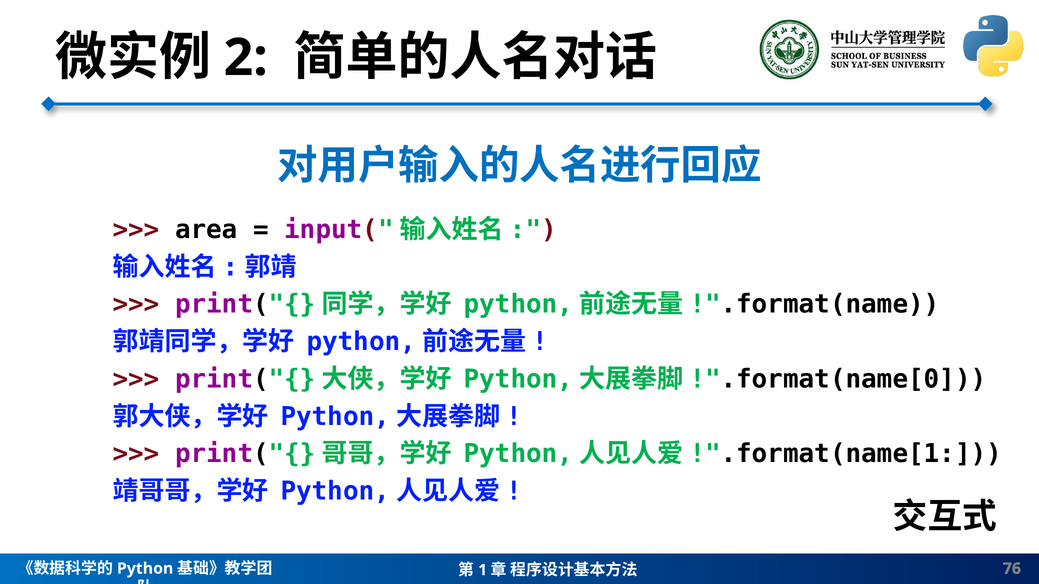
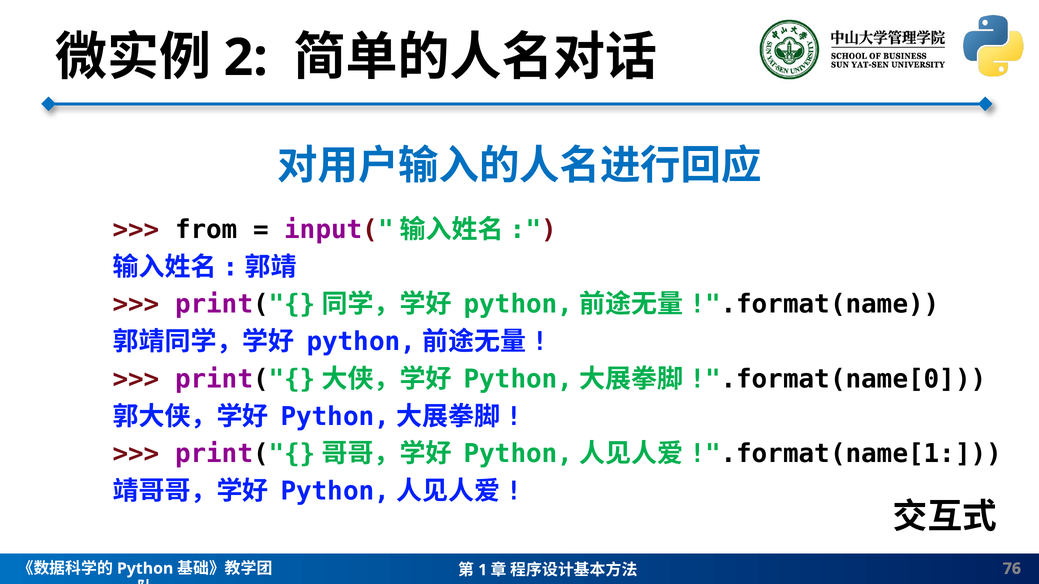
area: area -> from (206, 230)
